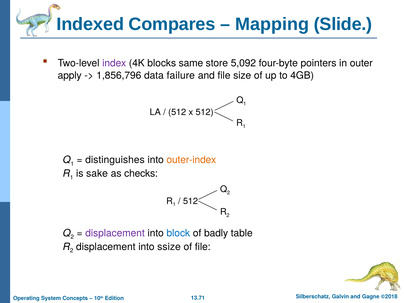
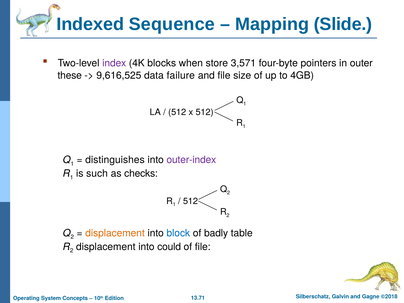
Compares: Compares -> Sequence (172, 24)
same: same -> when (191, 63)
5,092: 5,092 -> 3,571 (243, 63)
apply: apply -> these (70, 75)
1,856,796: 1,856,796 -> 9,616,525 (119, 75)
outer-index colour: orange -> purple (191, 160)
sake: sake -> such (97, 174)
displacement colour: purple -> orange (115, 233)
ssize: ssize -> could (169, 247)
